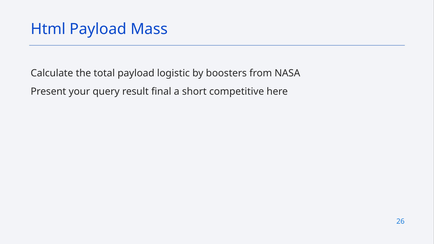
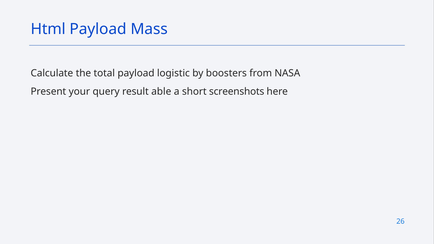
final: final -> able (161, 91)
competitive: competitive -> screenshots (237, 91)
